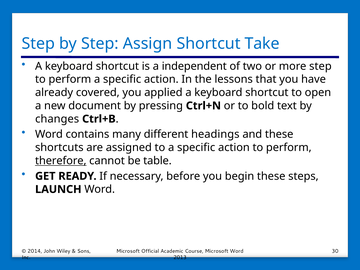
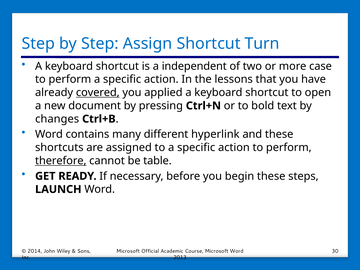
Take: Take -> Turn (262, 44)
more step: step -> case (321, 66)
covered underline: none -> present (98, 93)
headings: headings -> hyperlink (215, 134)
